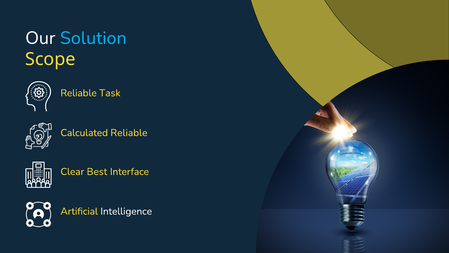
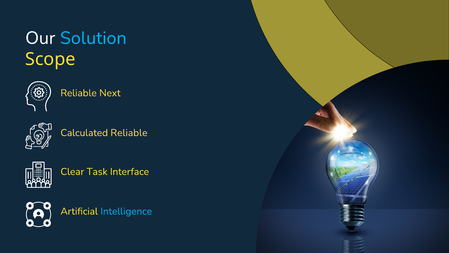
Task: Task -> Next (110, 93)
Best: Best -> Task (97, 171)
Intelligence colour: white -> light blue (126, 211)
